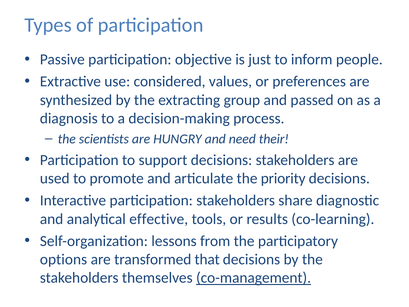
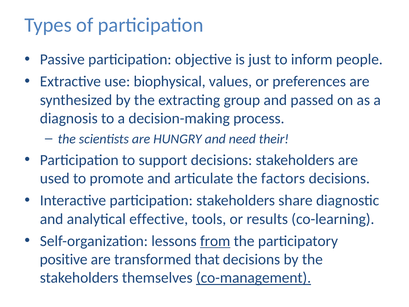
considered: considered -> biophysical (170, 81)
priority: priority -> factors (283, 178)
from underline: none -> present (215, 241)
options: options -> positive (64, 259)
